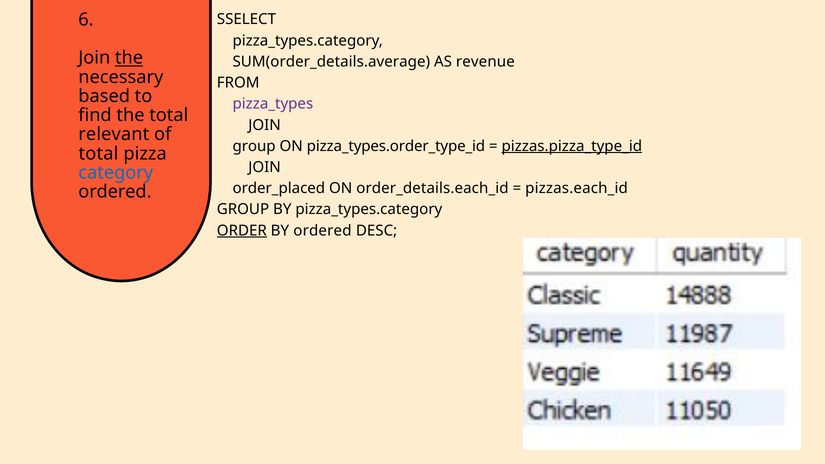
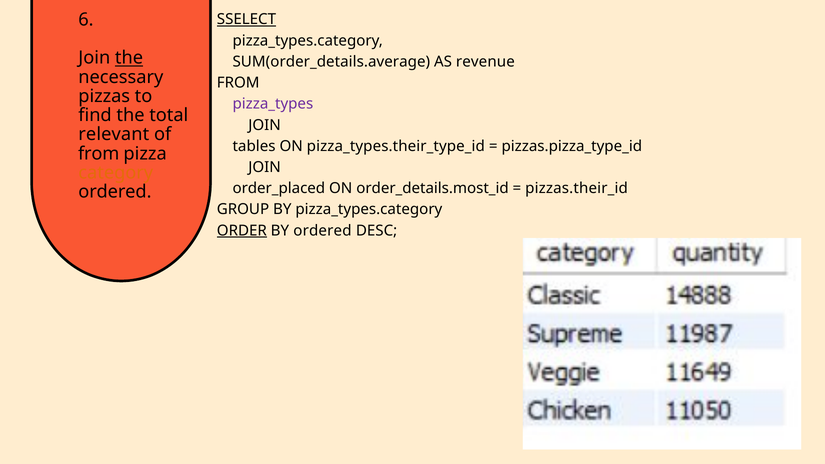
SSELECT underline: none -> present (246, 20)
based: based -> pizzas (104, 96)
group: group -> tables (254, 146)
pizza_types.order_type_id: pizza_types.order_type_id -> pizza_types.their_type_id (396, 146)
pizzas.pizza_type_id underline: present -> none (572, 146)
total: total -> from (99, 154)
category colour: blue -> orange (116, 173)
order_details.each_id: order_details.each_id -> order_details.most_id (432, 188)
pizzas.each_id: pizzas.each_id -> pizzas.their_id (577, 188)
